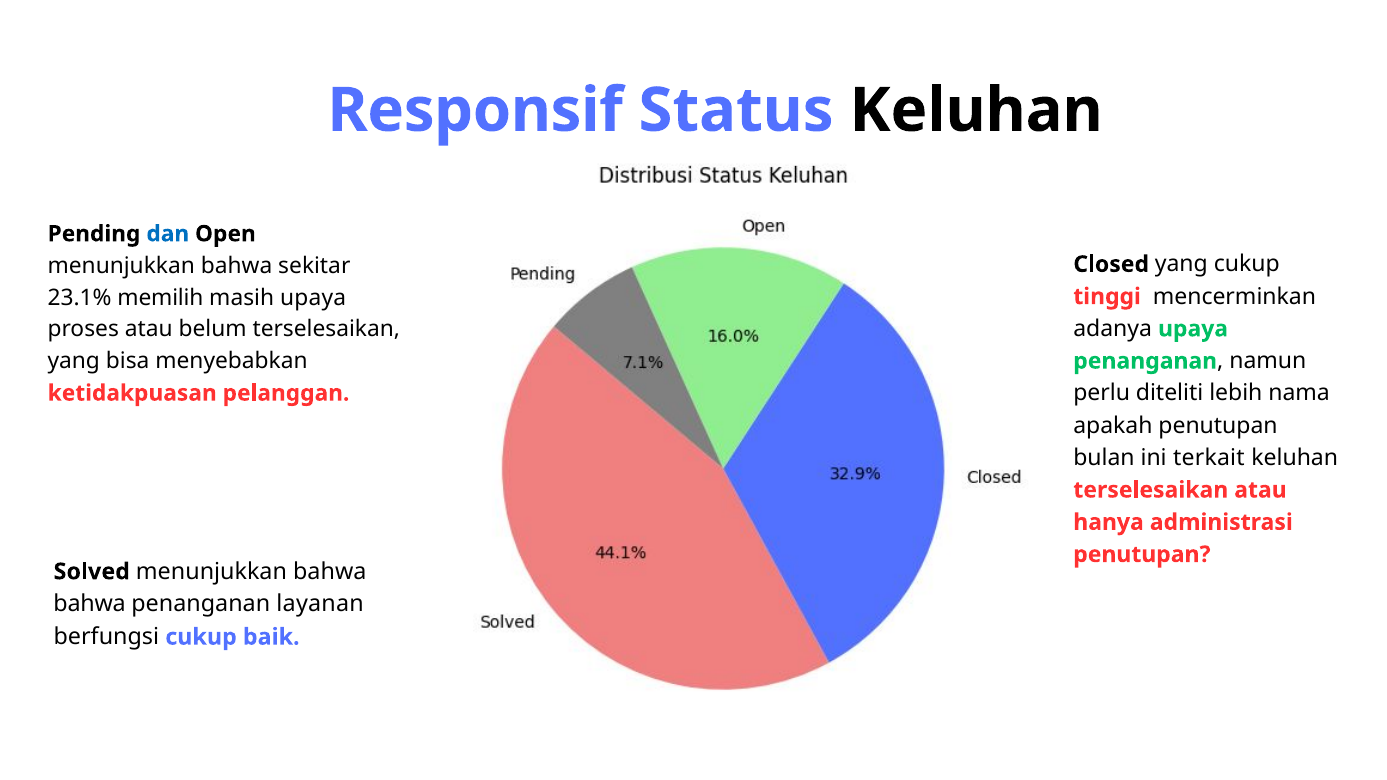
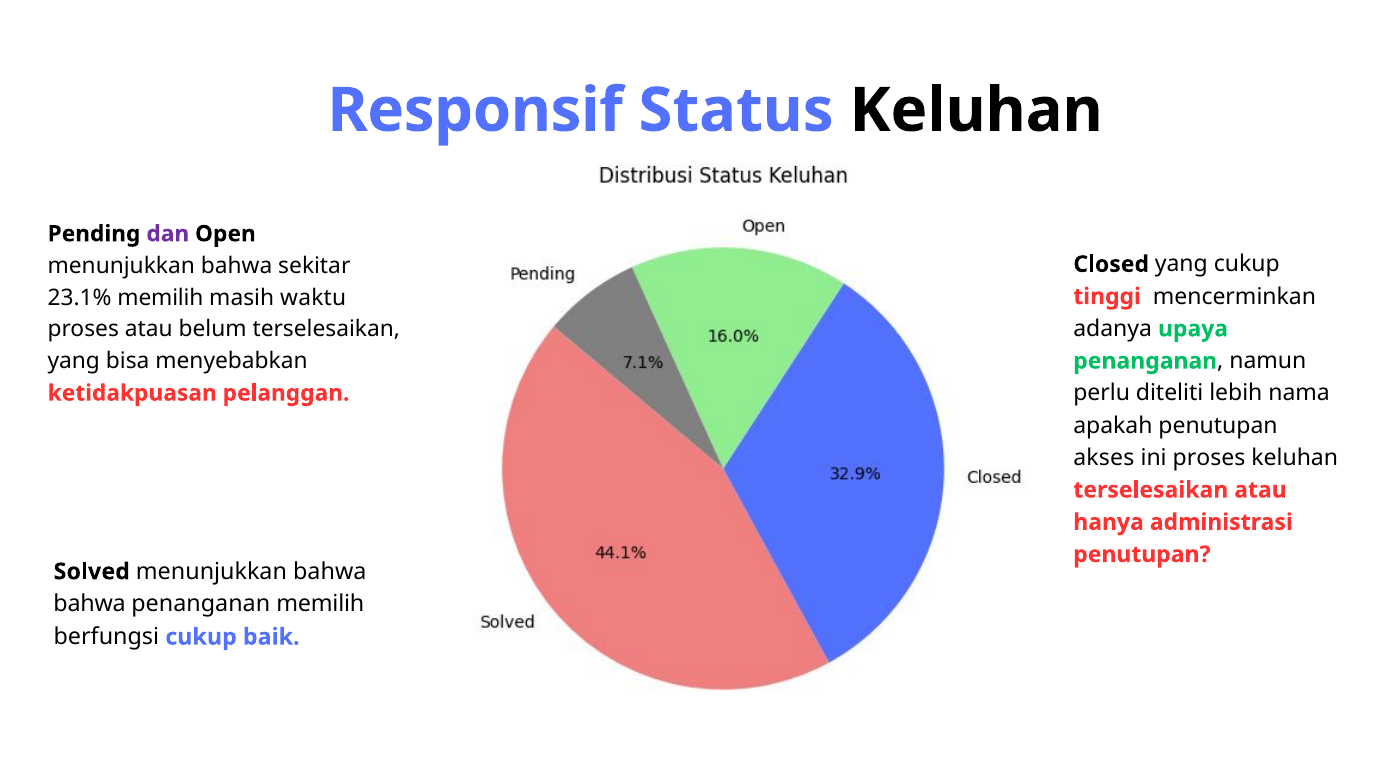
dan colour: blue -> purple (168, 234)
masih upaya: upaya -> waktu (313, 298)
bulan: bulan -> akses (1104, 458)
ini terkait: terkait -> proses (1209, 458)
penanganan layanan: layanan -> memilih (320, 604)
